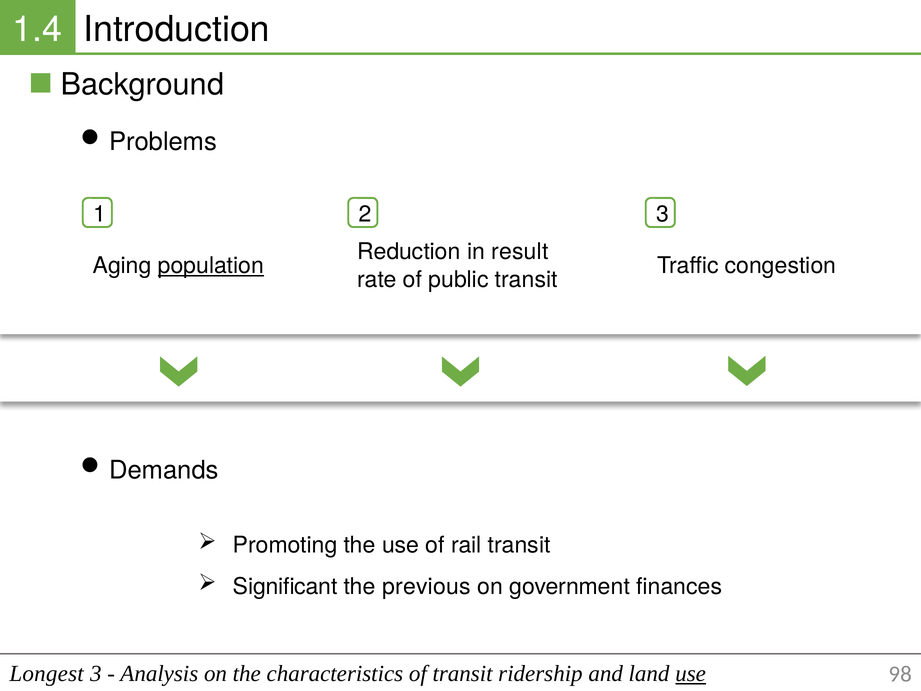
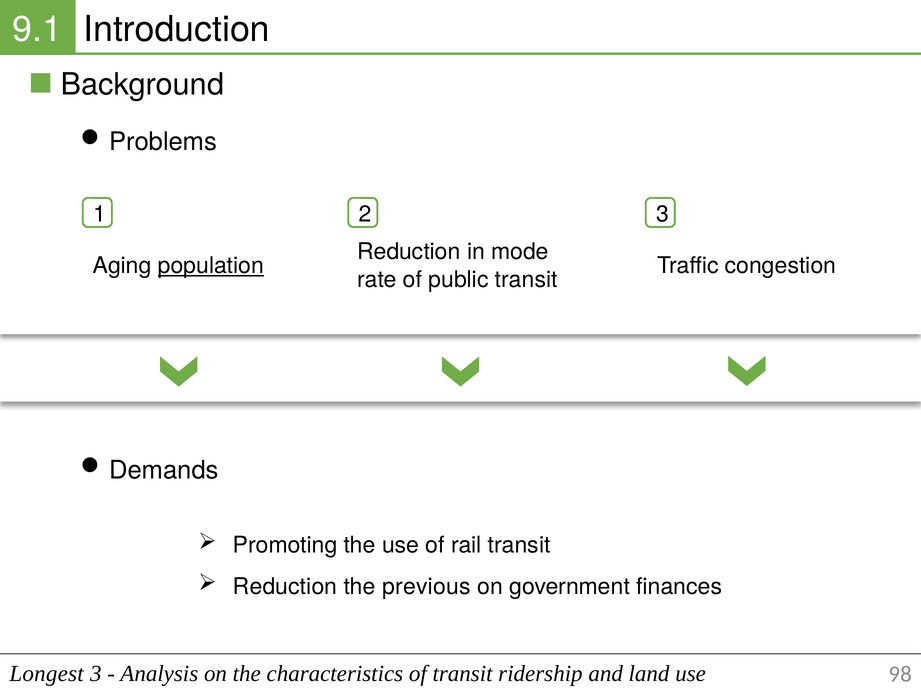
1.4: 1.4 -> 9.1 (37, 29)
result: result -> mode (520, 252)
Significant: Significant -> Reduction (285, 586)
use underline: present -> none (691, 674)
